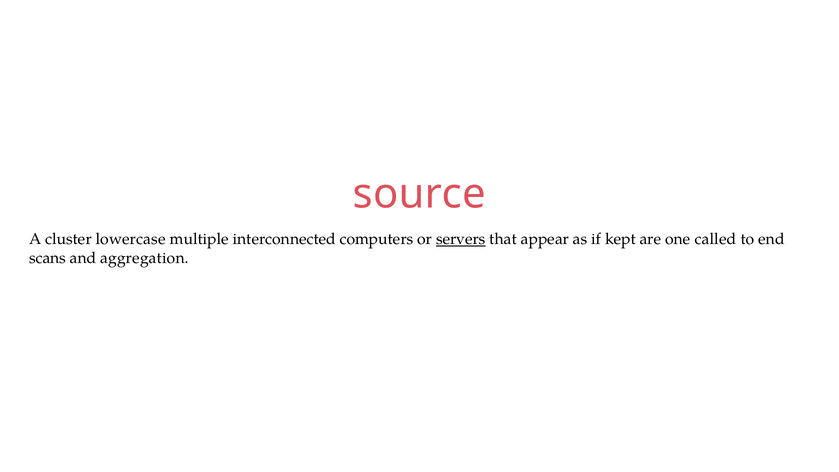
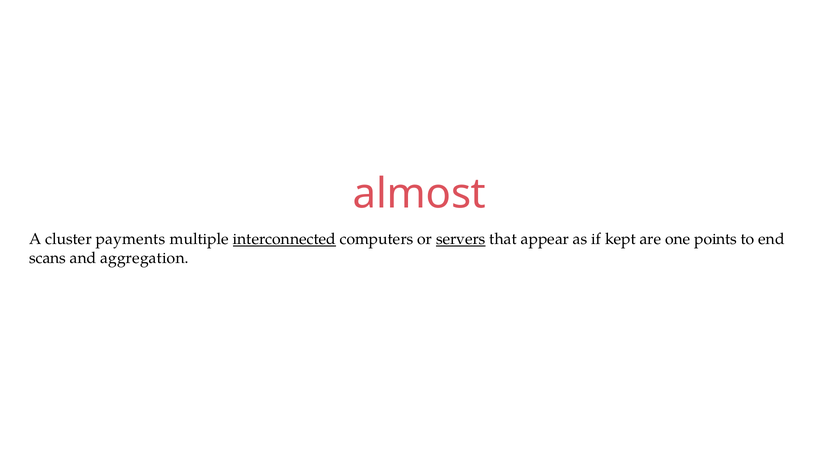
source: source -> almost (420, 194)
lowercase: lowercase -> payments (131, 239)
interconnected underline: none -> present (284, 239)
called: called -> points (716, 239)
